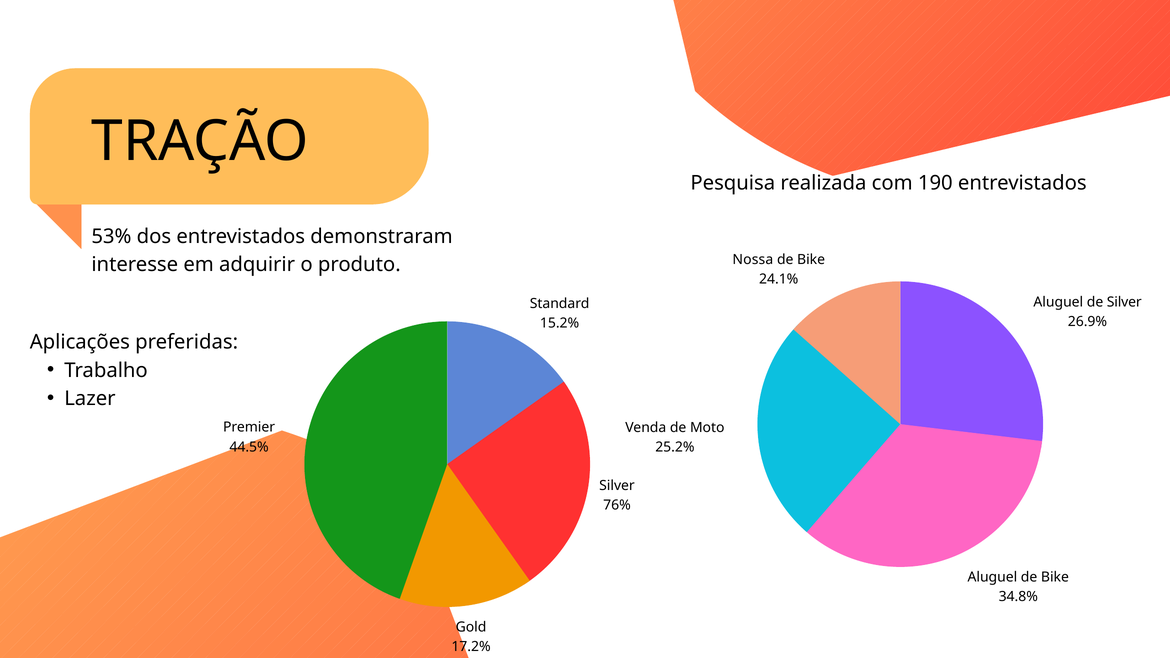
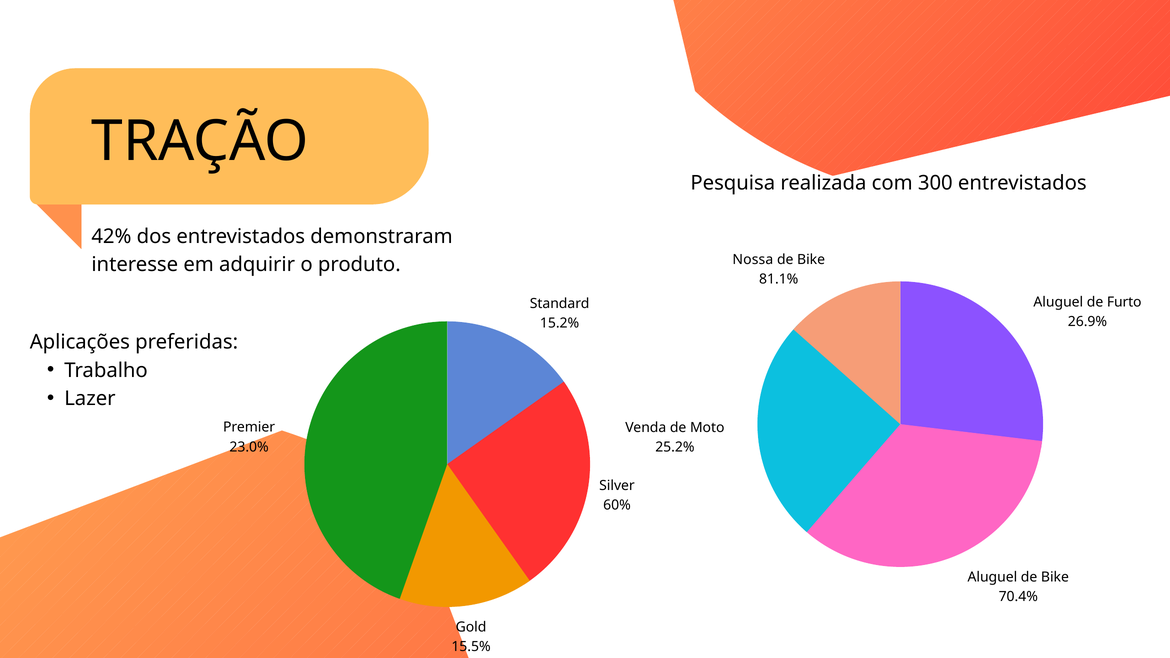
190: 190 -> 300 (935, 183)
53%: 53% -> 42% (111, 236)
24.1%: 24.1% -> 81.1% (779, 279)
de Silver: Silver -> Furto (1124, 302)
44.5%: 44.5% -> 23.0% (249, 447)
76%: 76% -> 60% (617, 505)
34.8%: 34.8% -> 70.4% (1018, 597)
17.2%: 17.2% -> 15.5% (471, 647)
